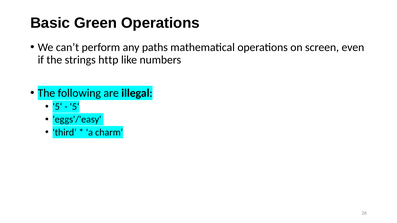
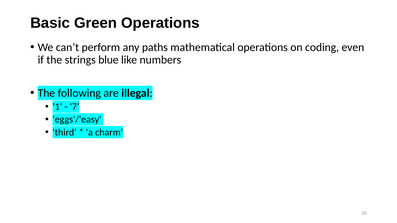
screen: screen -> coding (322, 47)
http: http -> blue (108, 60)
5‘: 5‘ -> 1‘ (57, 107)
5‘: 5‘ -> 7‘ (75, 107)
